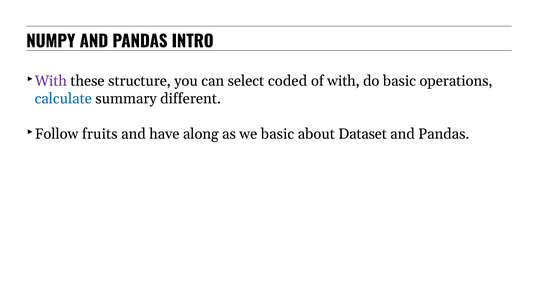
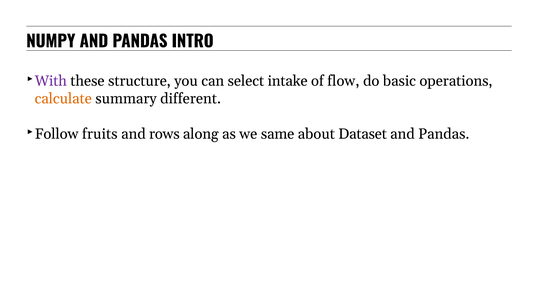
coded: coded -> intake (288, 81)
of with: with -> flow (343, 81)
calculate colour: blue -> orange (63, 99)
have: have -> rows (164, 134)
we basic: basic -> same (278, 134)
